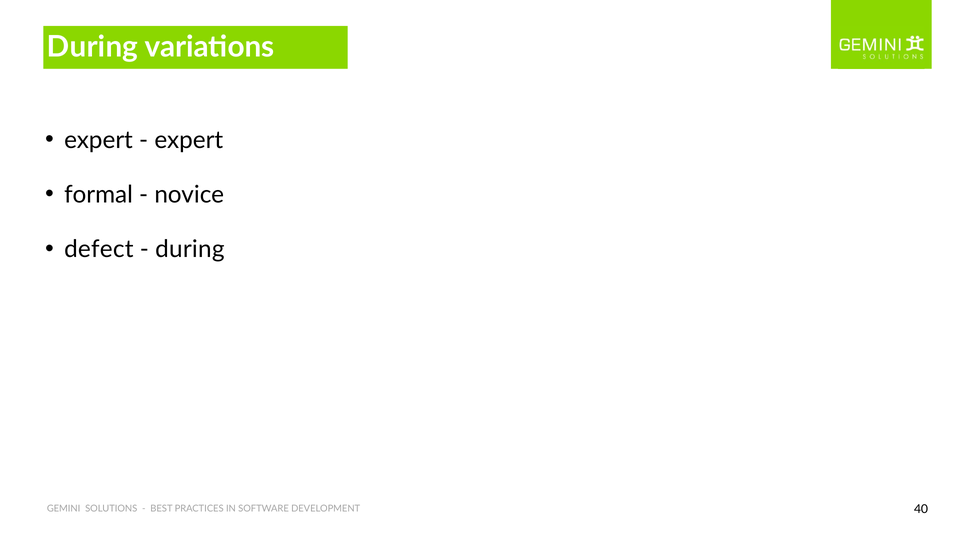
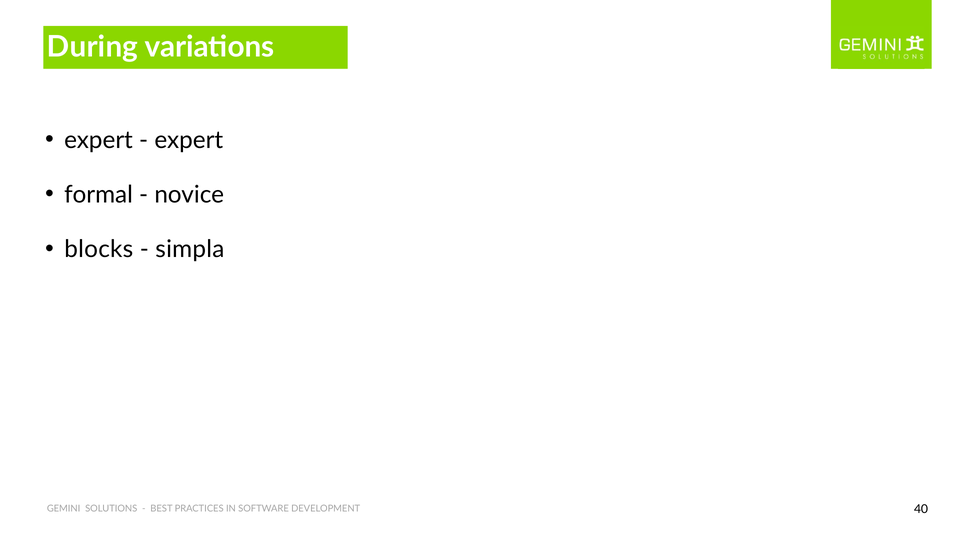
defect: defect -> blocks (99, 249)
during: during -> simpla (190, 249)
